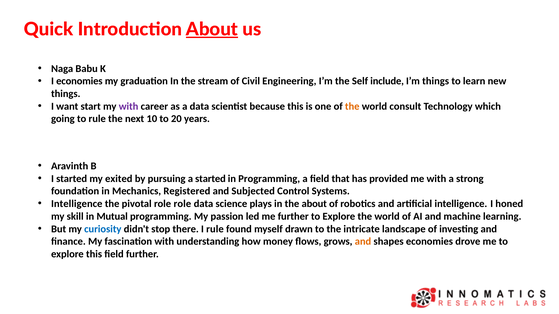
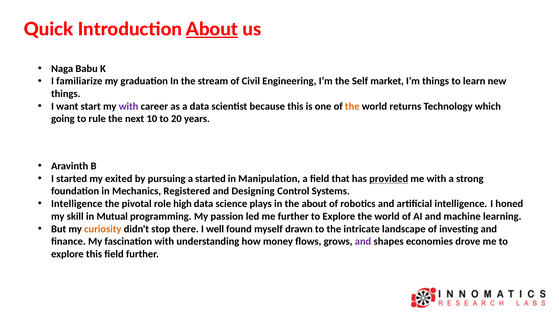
I economies: economies -> familiarize (79, 81)
include: include -> market (387, 81)
consult: consult -> returns (405, 106)
in Programming: Programming -> Manipulation (269, 179)
provided underline: none -> present (389, 179)
Subjected: Subjected -> Designing (253, 191)
role role: role -> high (183, 204)
curiosity colour: blue -> orange (103, 229)
I rule: rule -> well (215, 229)
and colour: orange -> purple (363, 242)
